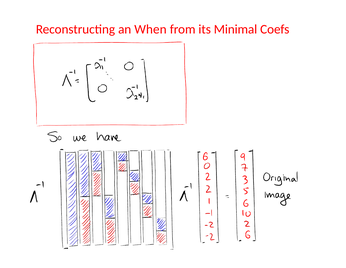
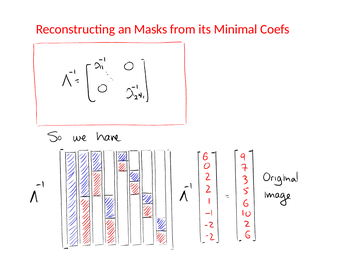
When: When -> Masks (151, 29)
